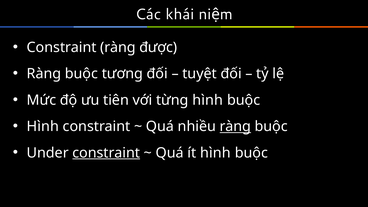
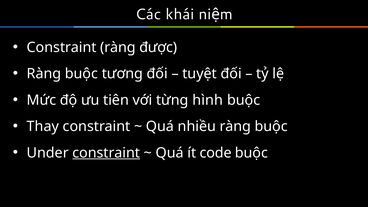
Hình: Hình -> Thay (43, 126)
ràng underline: present -> none (235, 126)
ít hình: hình -> code (216, 153)
